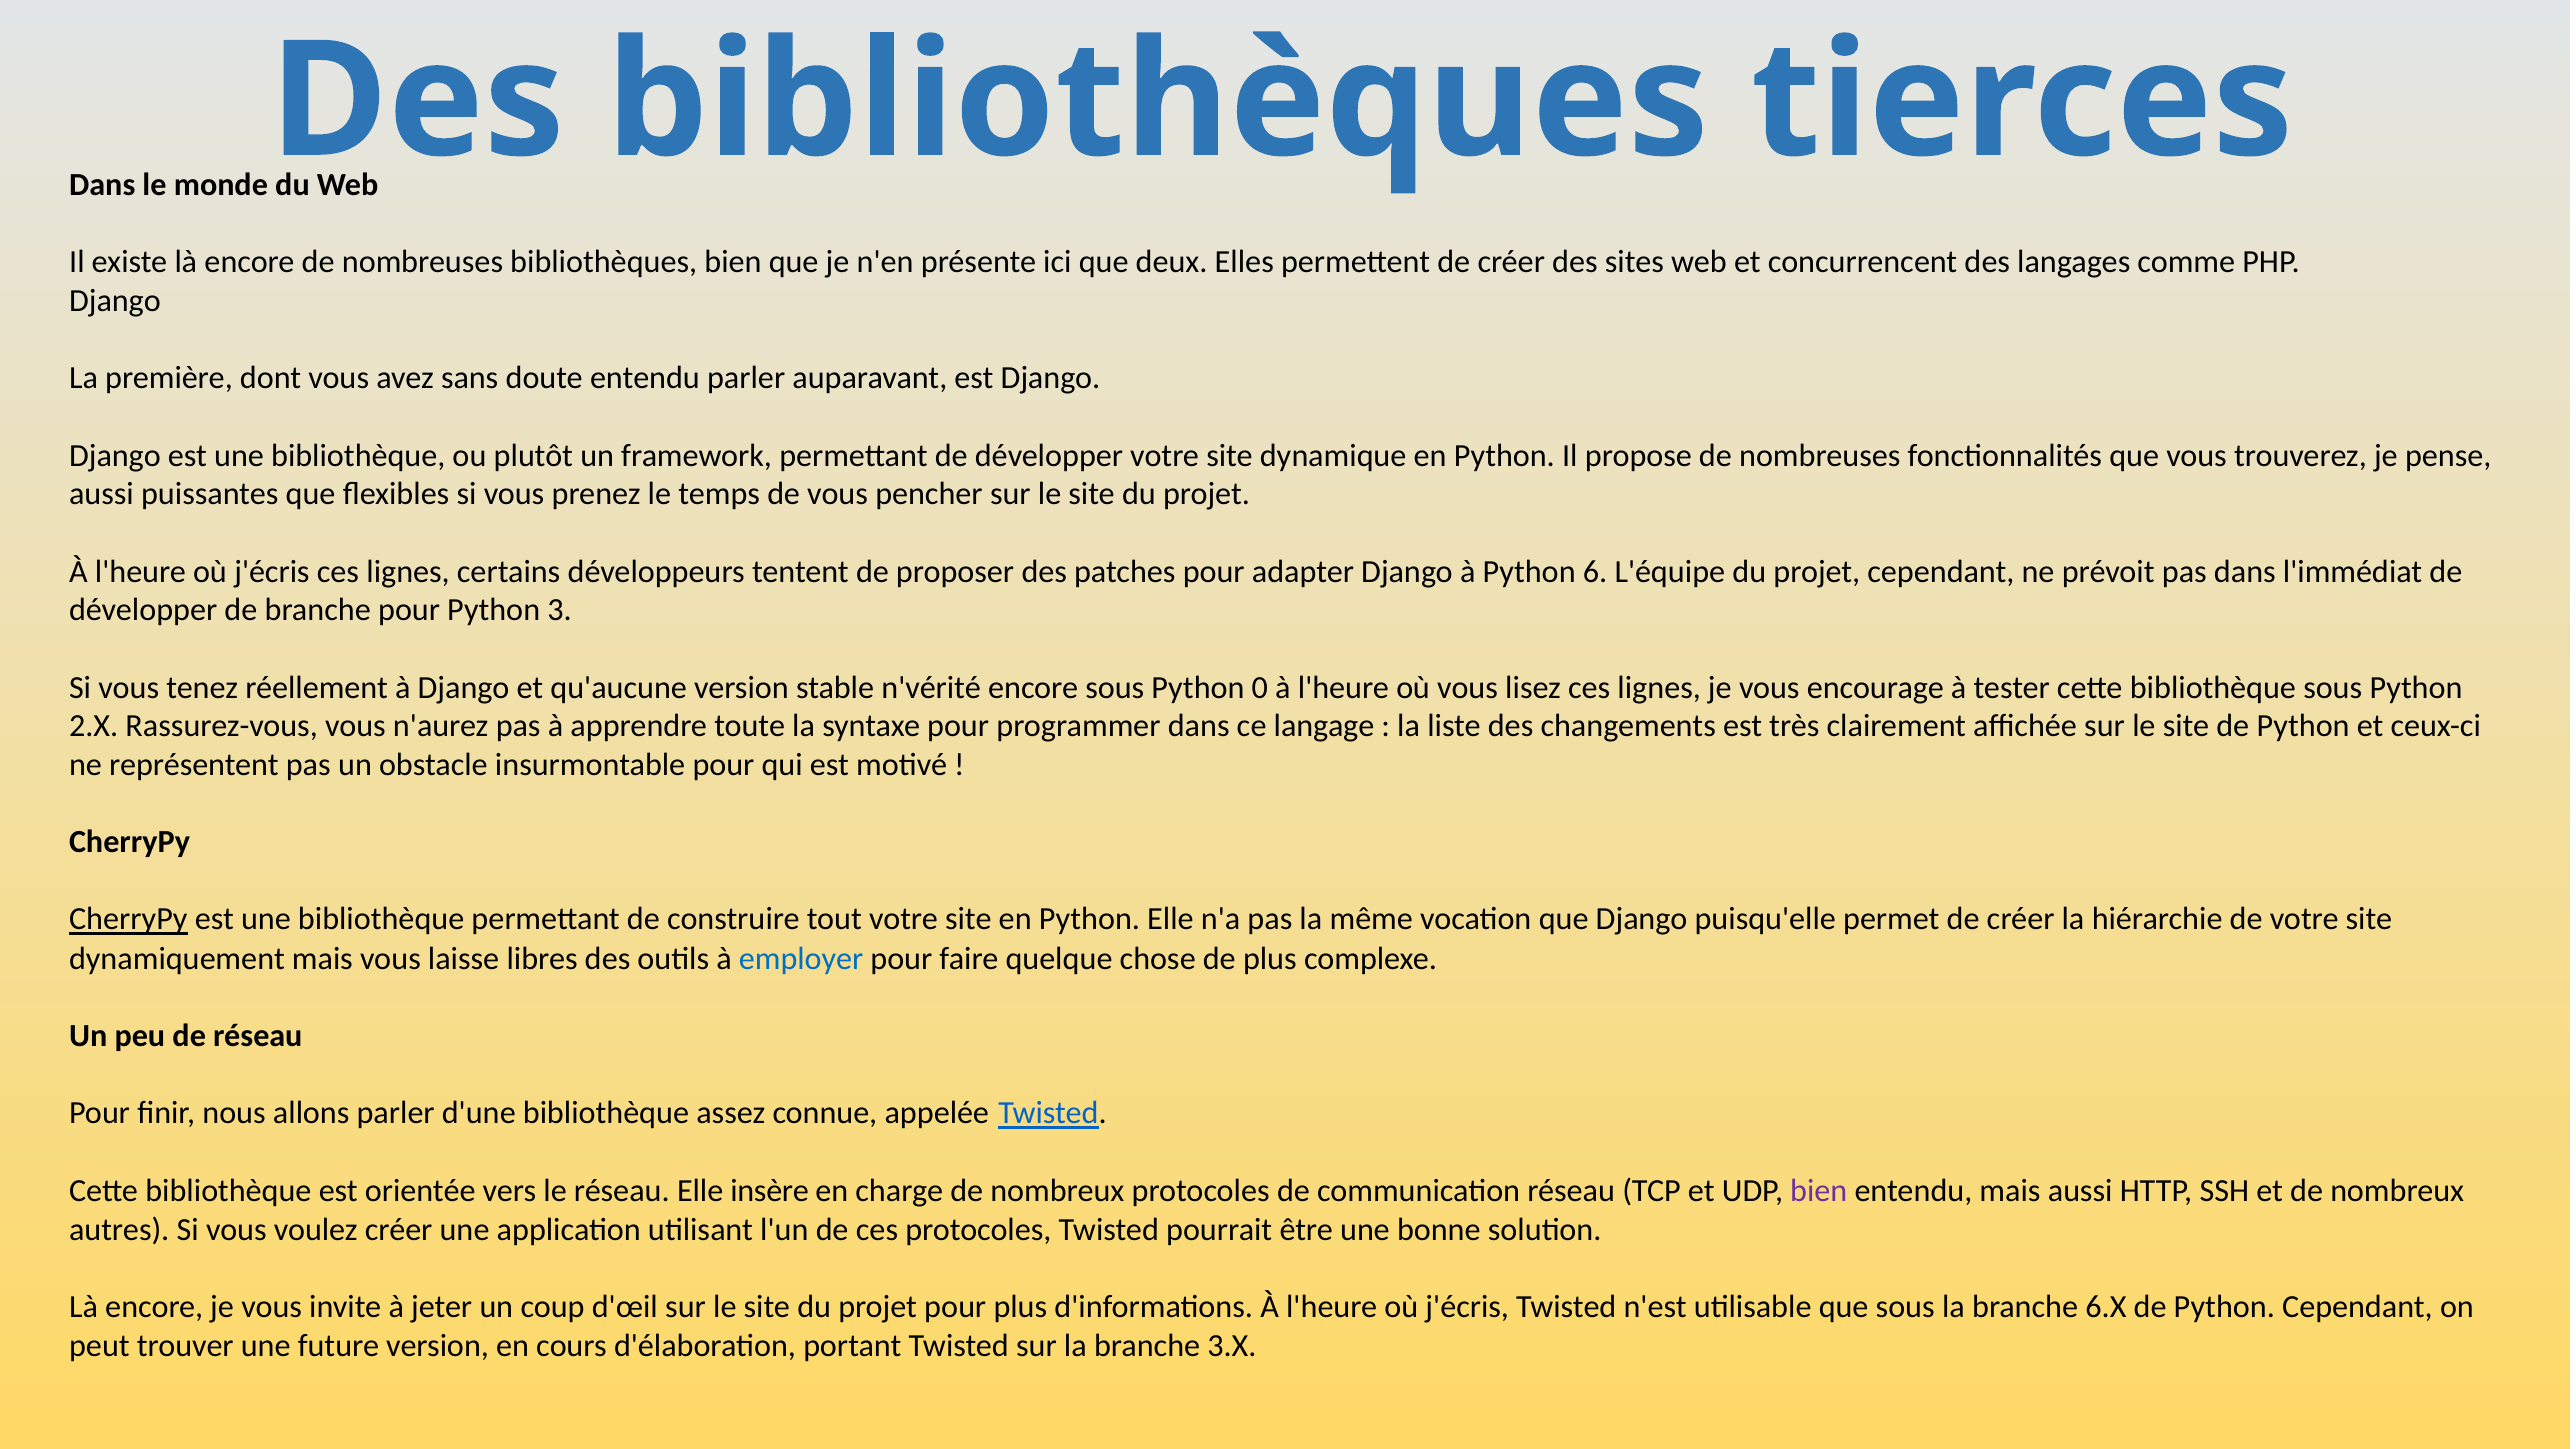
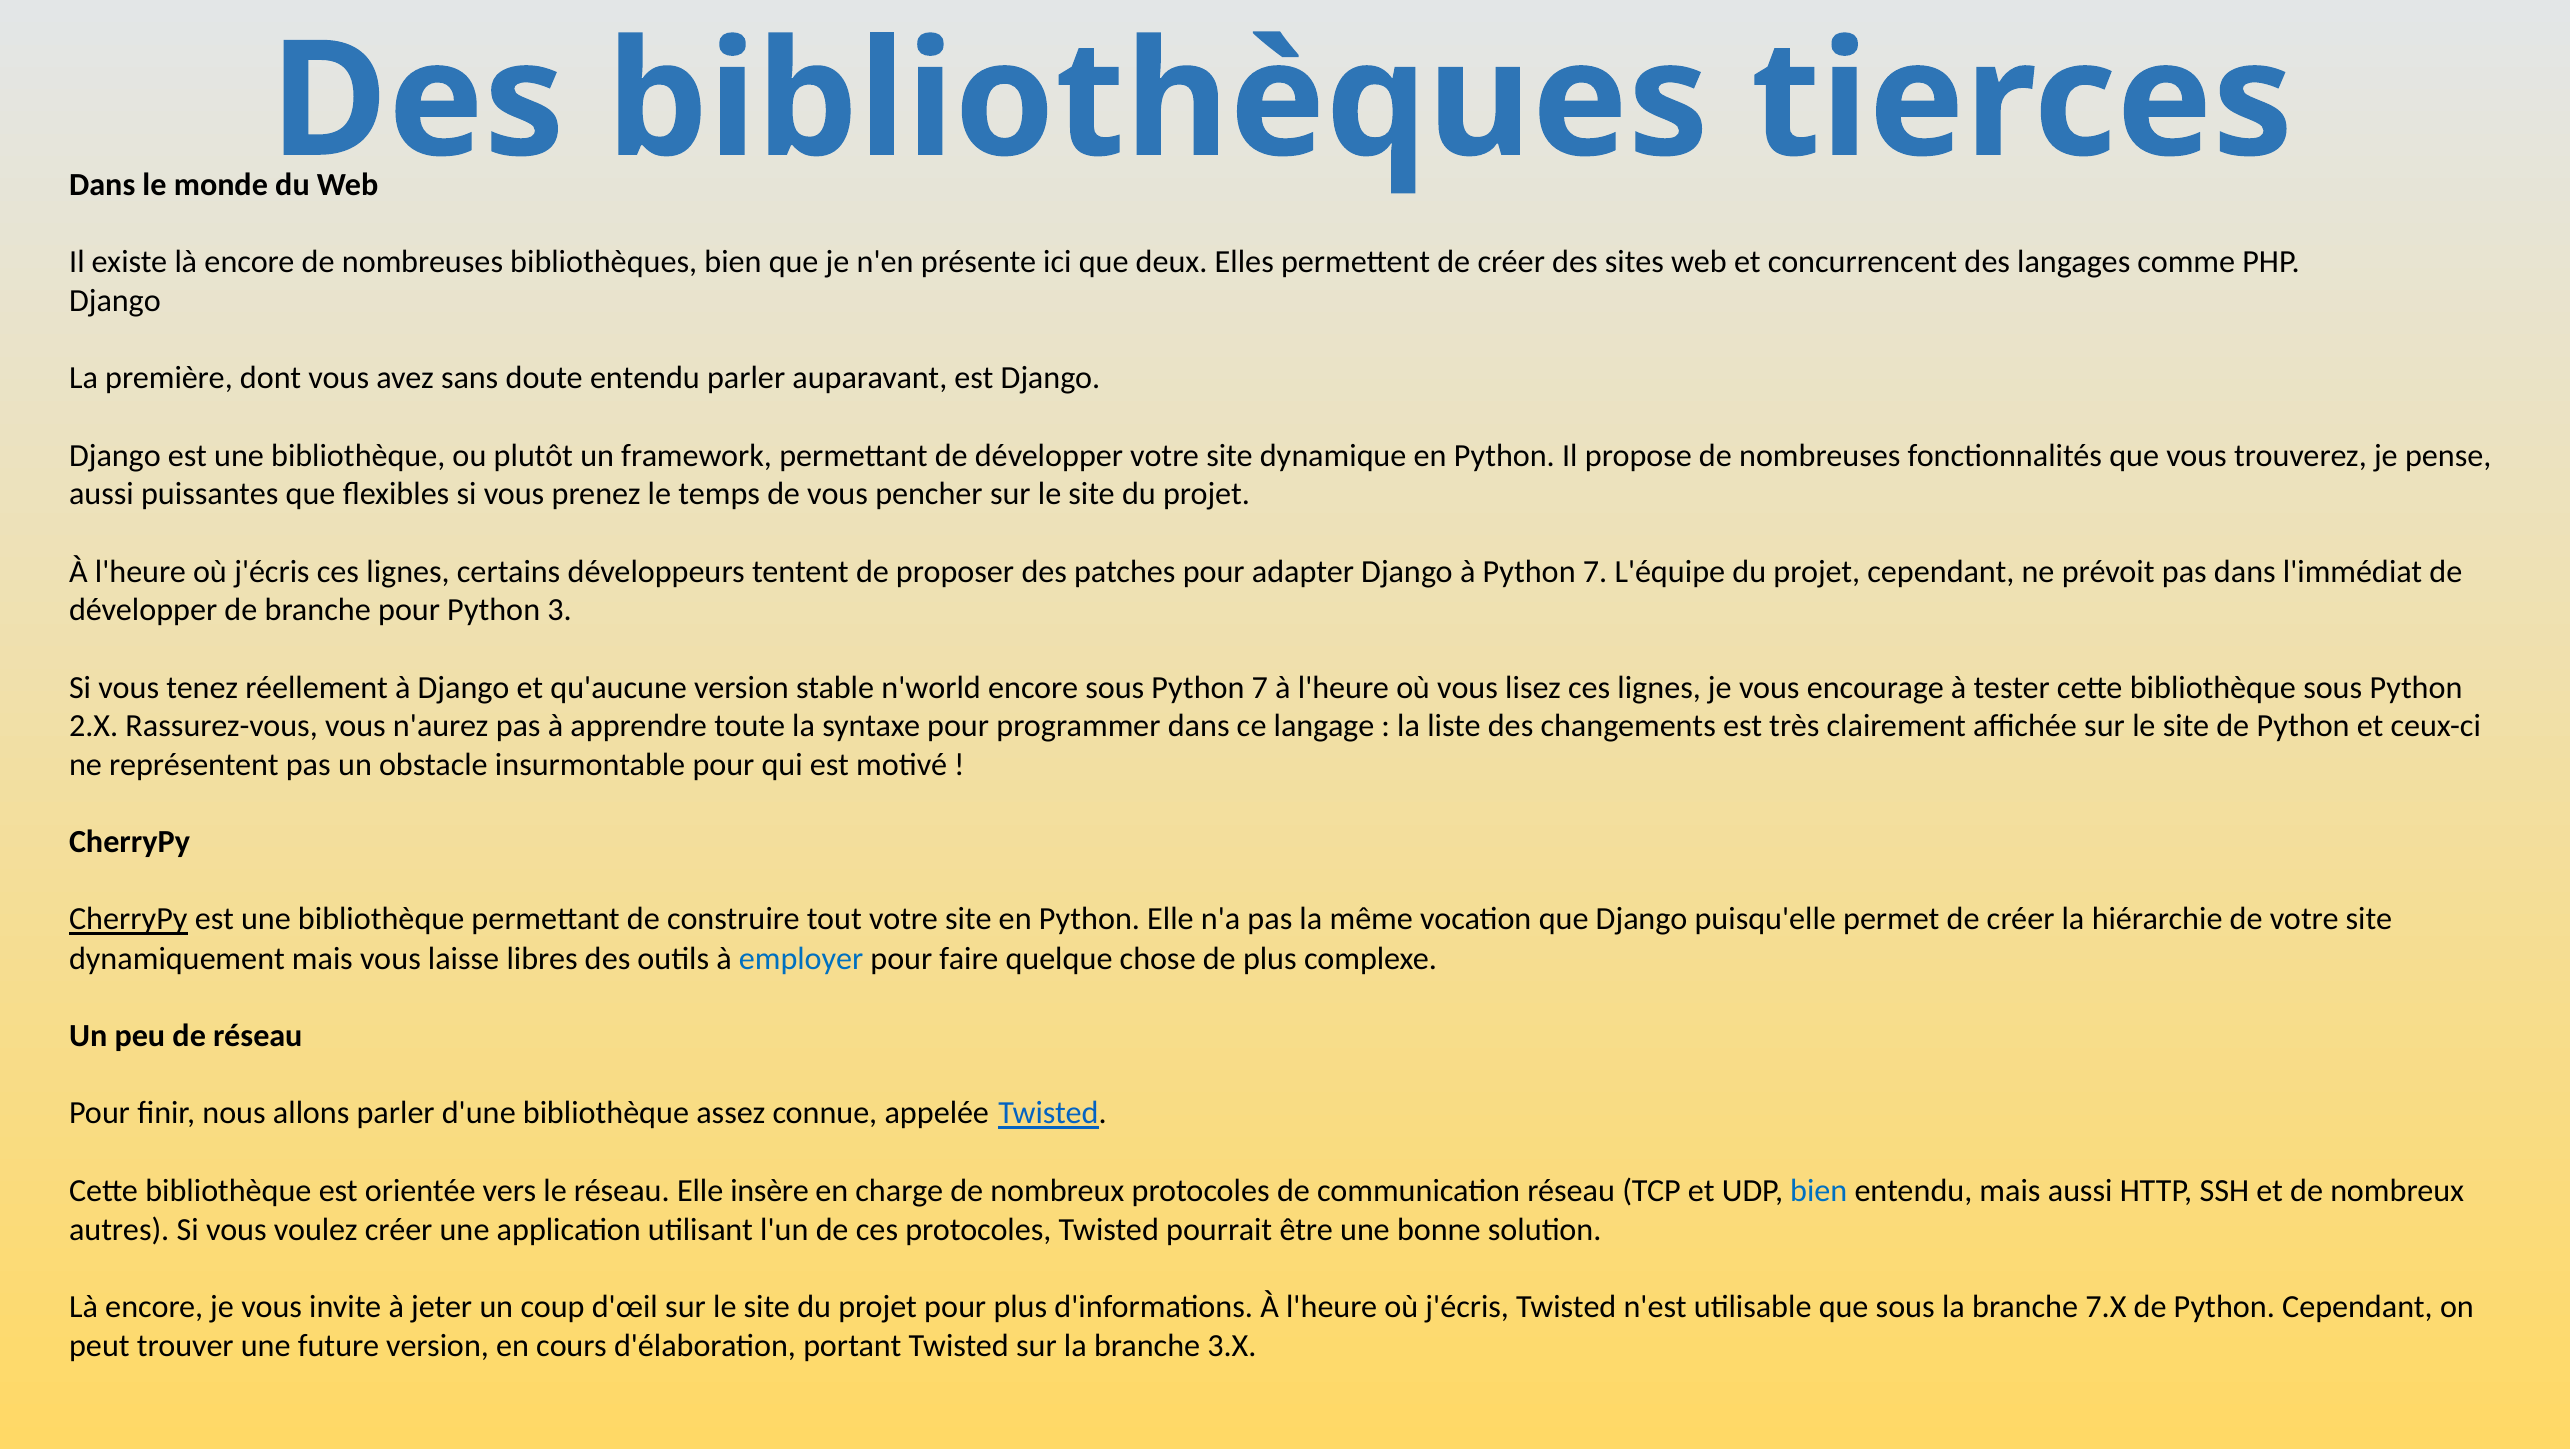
à Python 6: 6 -> 7 (1595, 571)
n'vérité: n'vérité -> n'world (931, 687)
sous Python 0: 0 -> 7 (1260, 687)
bien colour: purple -> blue (1819, 1191)
6.X: 6.X -> 7.X (2106, 1307)
